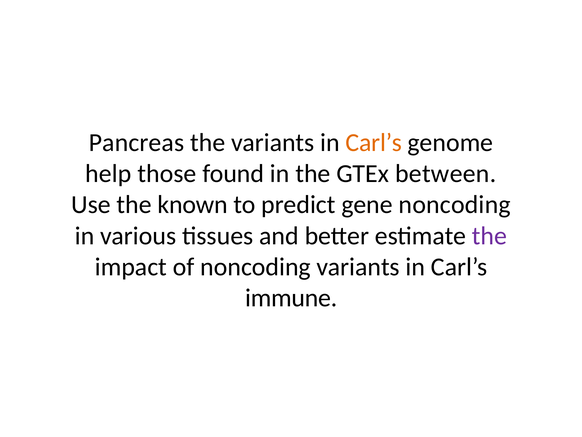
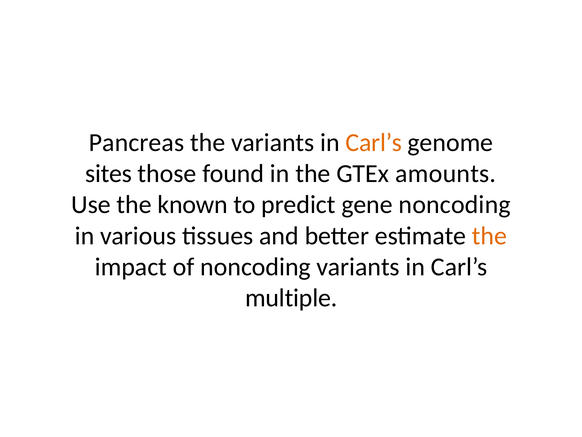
help: help -> sites (109, 173)
between: between -> amounts (446, 173)
the colour: purple -> orange (489, 236)
immune: immune -> multiple (291, 298)
